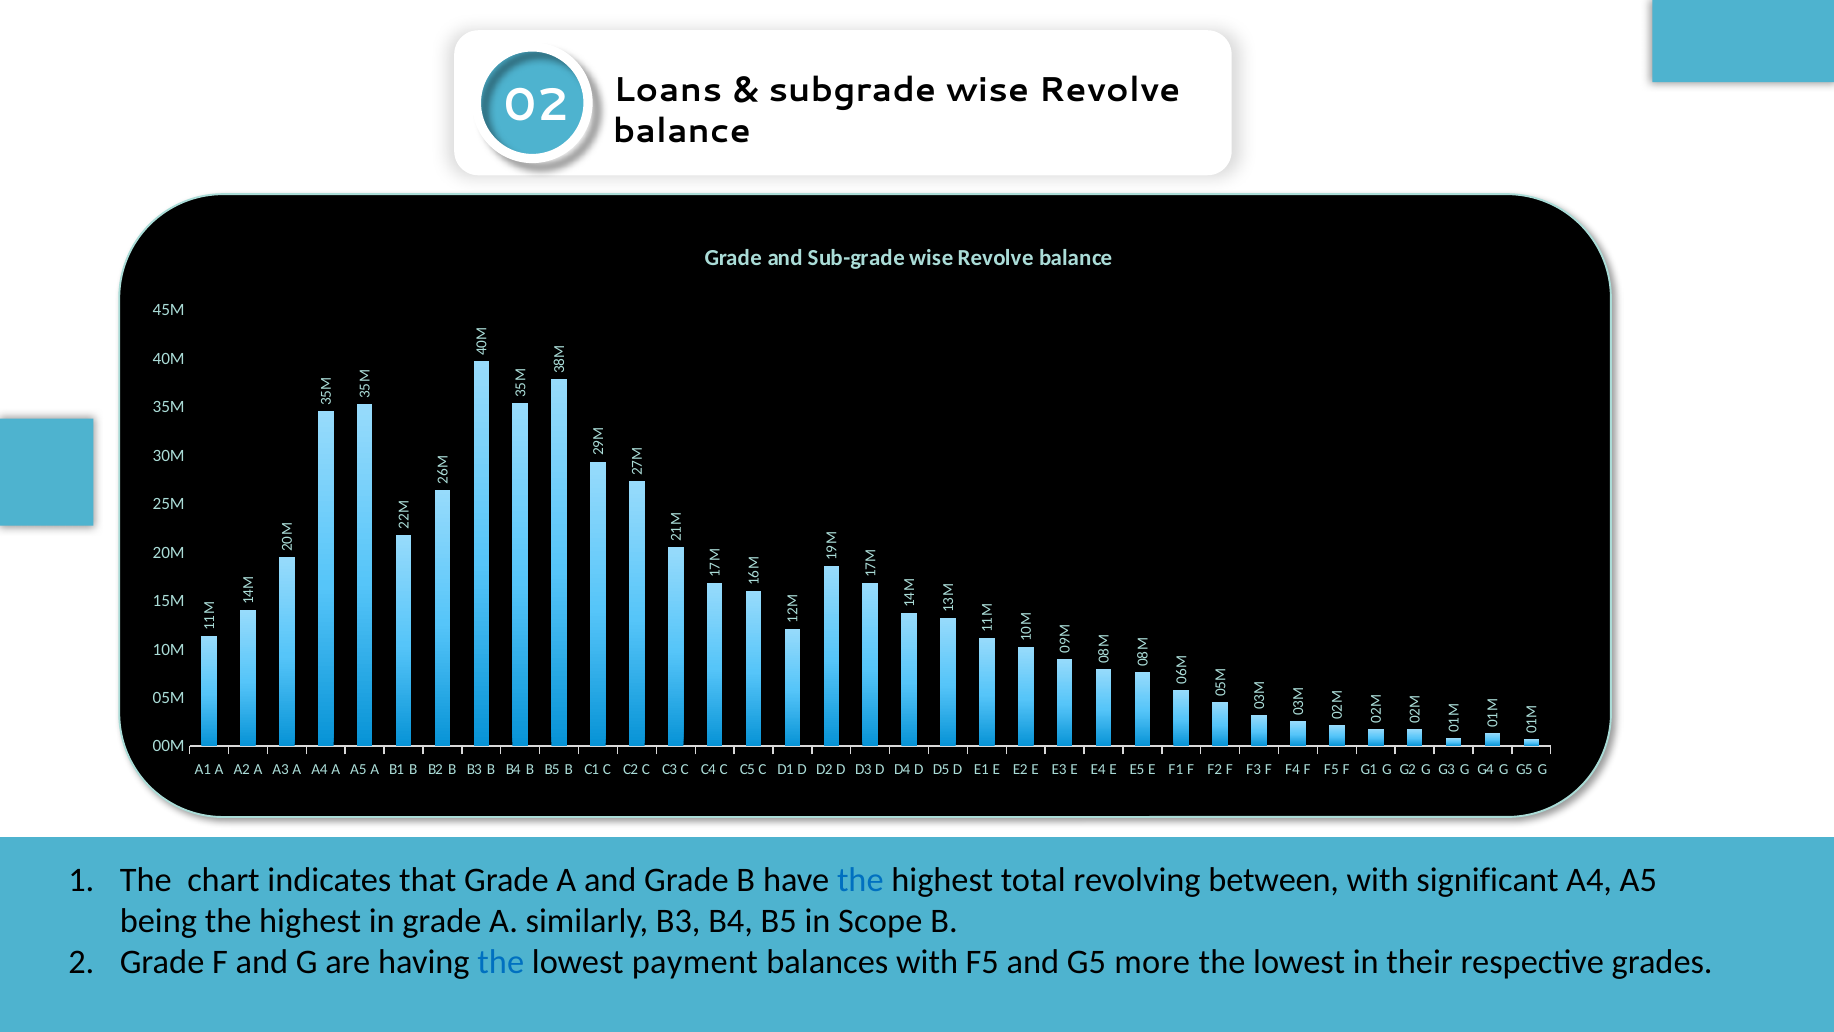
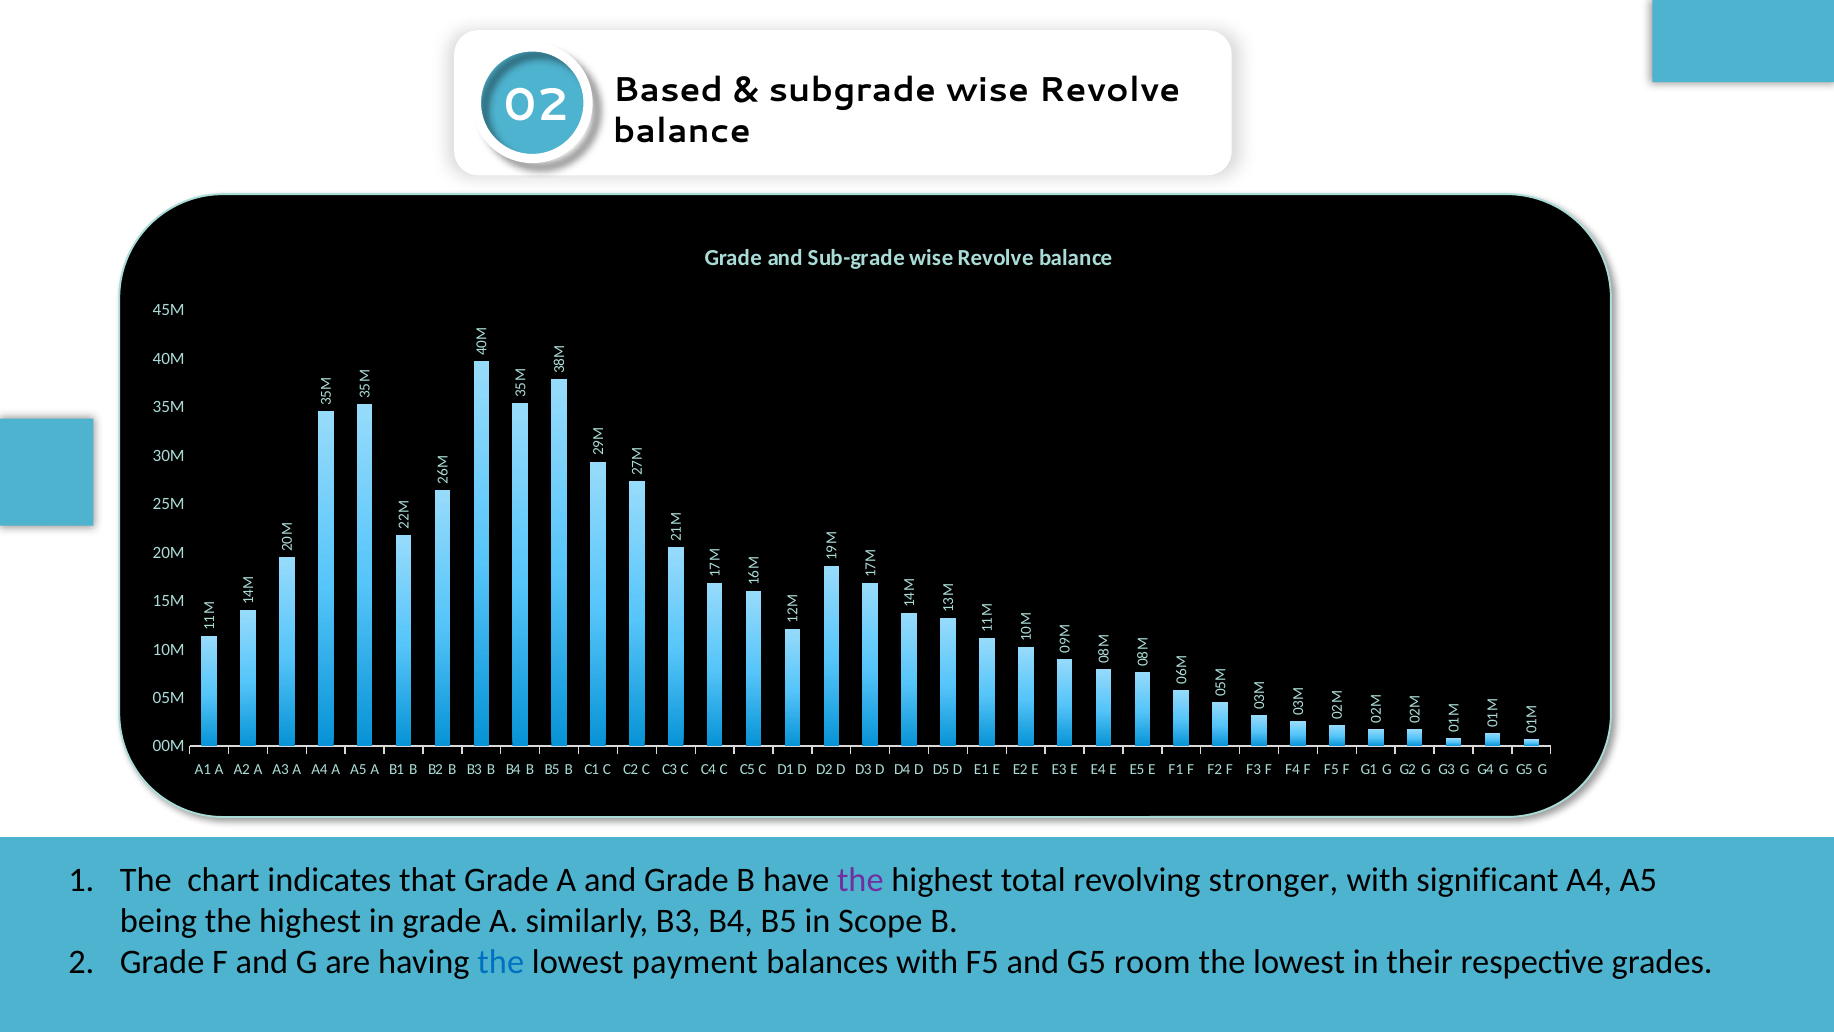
Loans: Loans -> Based (668, 90)
the colour: blue -> purple (860, 879)
between: between -> stronger (1273, 879)
more: more -> room (1152, 962)
